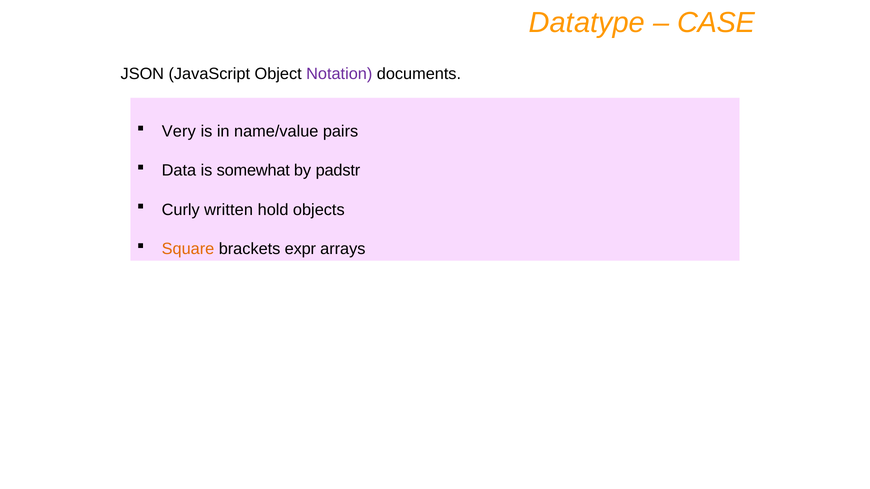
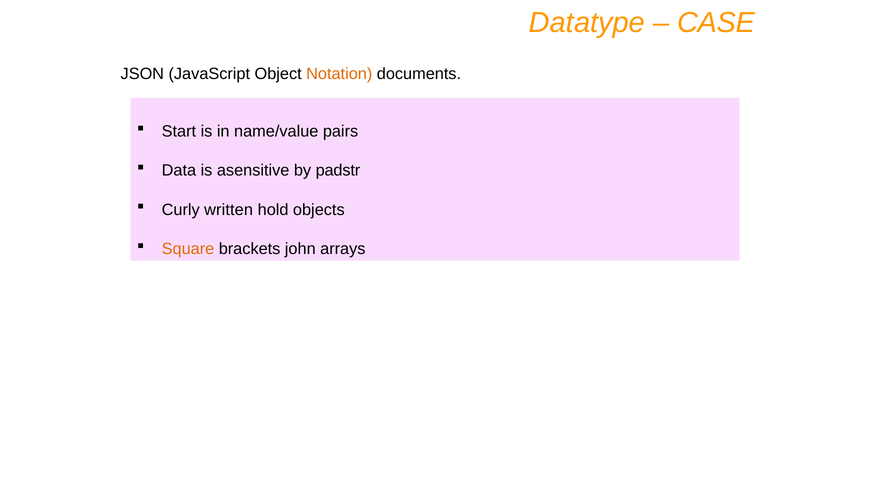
Notation colour: purple -> orange (339, 74)
Very: Very -> Start (179, 132)
somewhat: somewhat -> asensitive (253, 171)
expr: expr -> john (300, 249)
